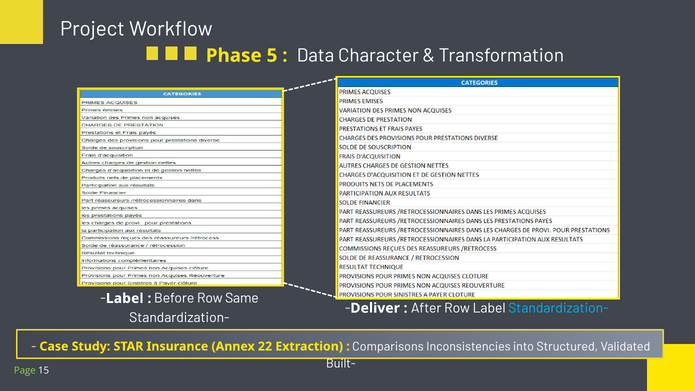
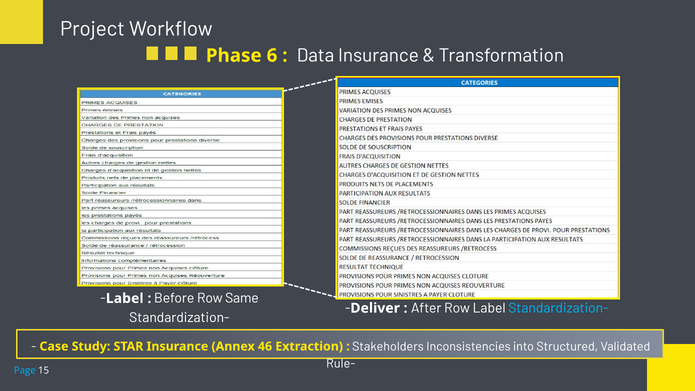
Data Character: Character -> Insurance (378, 56)
5: 5 -> 6 (272, 56)
22: 22 -> 46 (265, 346)
Comparisons: Comparisons -> Stakeholders (388, 346)
Built-: Built- -> Rule- (341, 364)
Page colour: light green -> light blue (25, 371)
